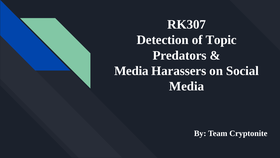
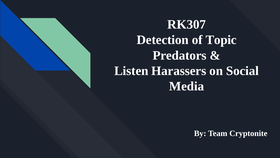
Media: Media -> Listen (131, 71)
